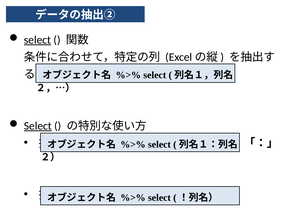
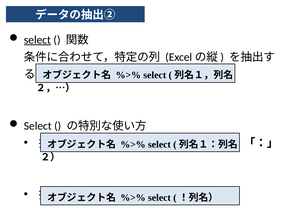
Select underline: present -> none (38, 126)
